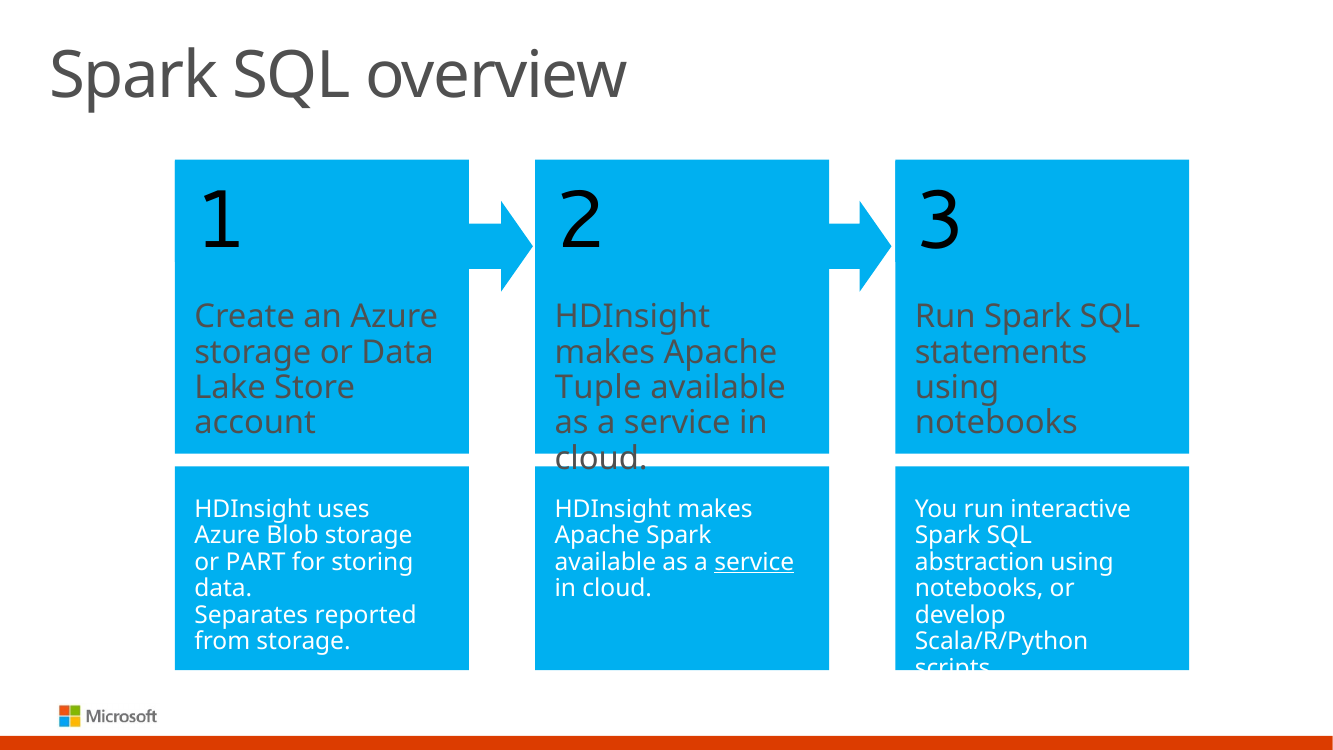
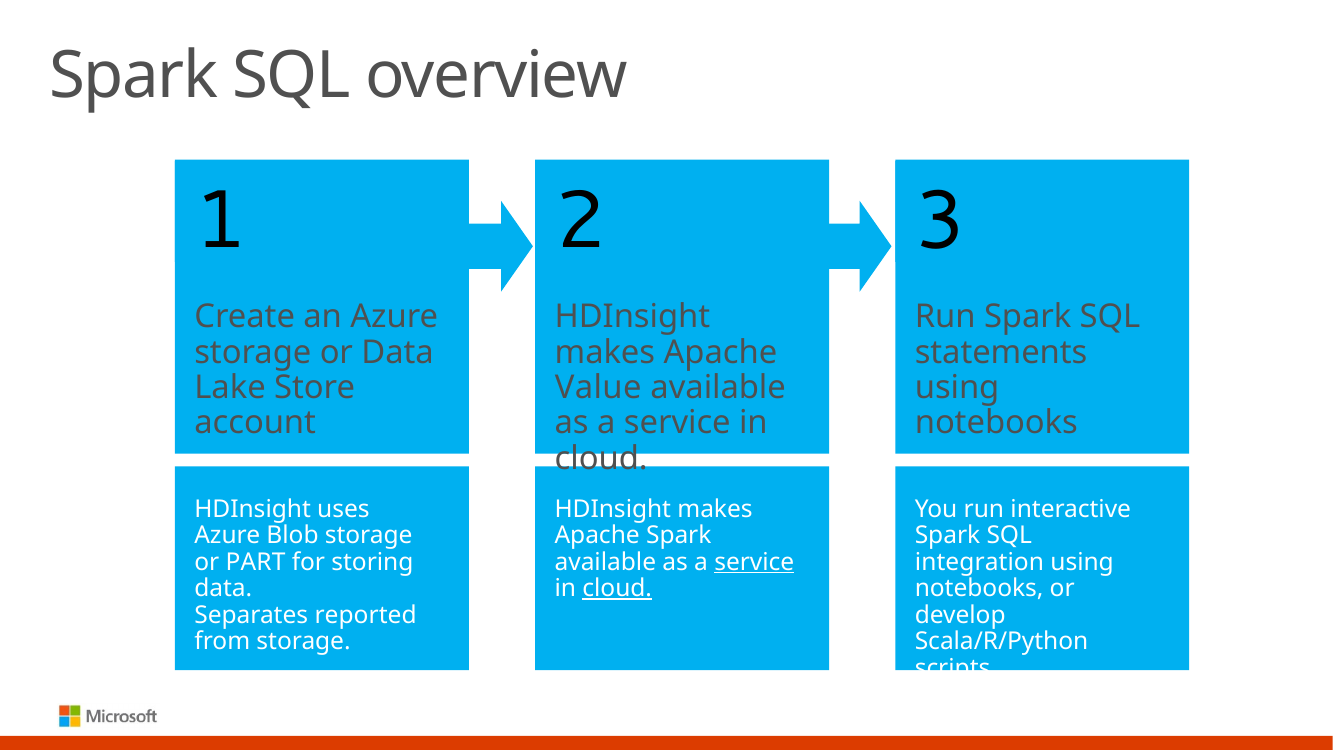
Tuple: Tuple -> Value (598, 388)
abstraction: abstraction -> integration (979, 562)
cloud underline: none -> present (617, 588)
